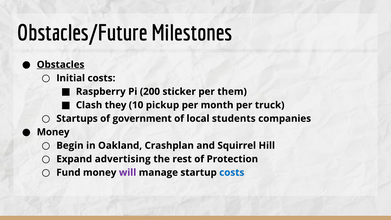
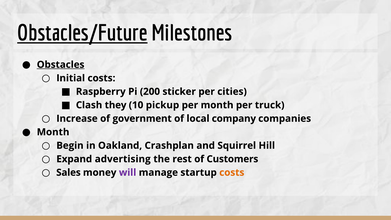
Obstacles/Future underline: none -> present (82, 33)
them: them -> cities (232, 92)
Startups: Startups -> Increase (77, 119)
students: students -> company (234, 119)
Money: Money -> Month (53, 132)
Protection: Protection -> Customers (232, 159)
Fund: Fund -> Sales (68, 172)
costs colour: blue -> orange (232, 172)
